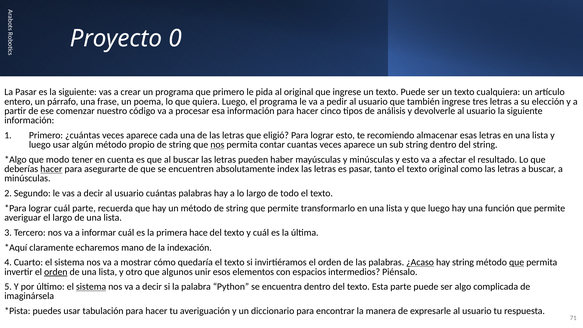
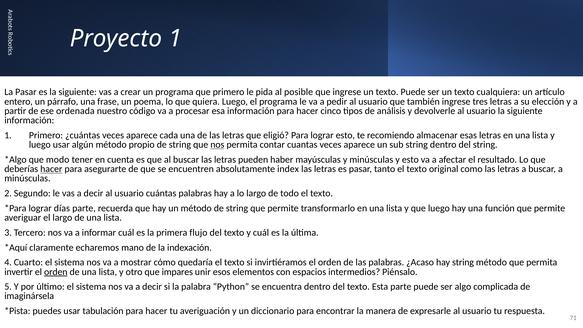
Proyecto 0: 0 -> 1 (175, 39)
al original: original -> posible (299, 92)
comenzar: comenzar -> ordenada (75, 111)
lograr cuál: cuál -> días (62, 208)
hace: hace -> flujo (198, 233)
¿Acaso underline: present -> none (420, 262)
que underline: present -> none (517, 262)
algunos: algunos -> impares (177, 272)
sistema underline: present -> none (91, 287)
